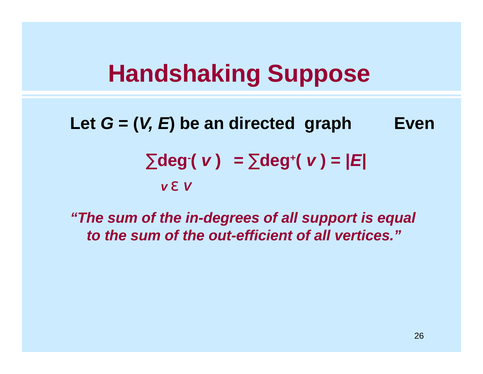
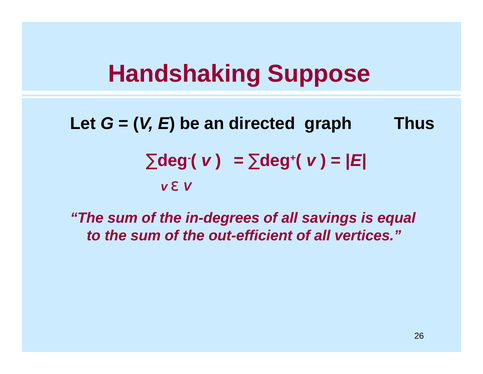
Even: Even -> Thus (414, 123)
support: support -> savings (329, 218)
